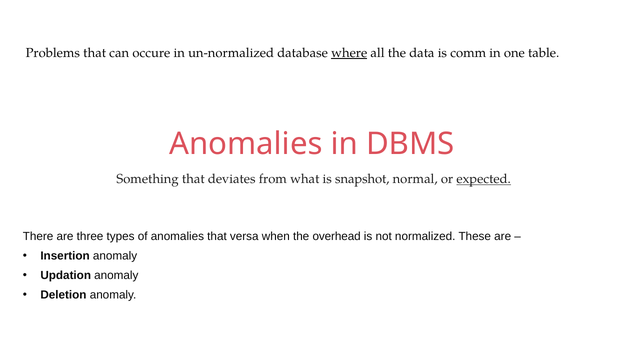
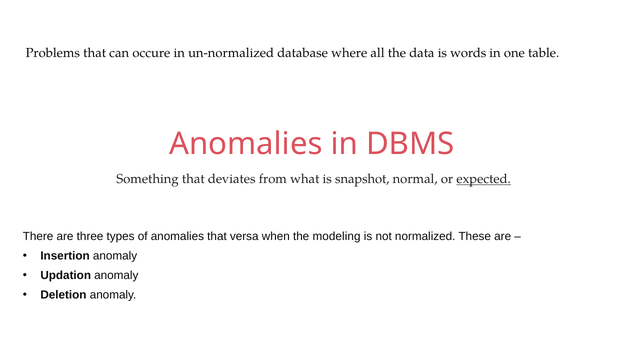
where underline: present -> none (349, 53)
comm: comm -> words (468, 53)
overhead: overhead -> modeling (337, 236)
